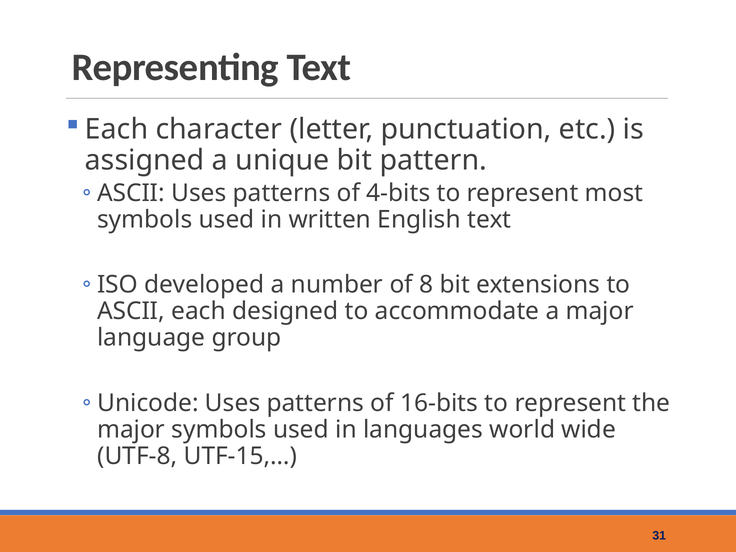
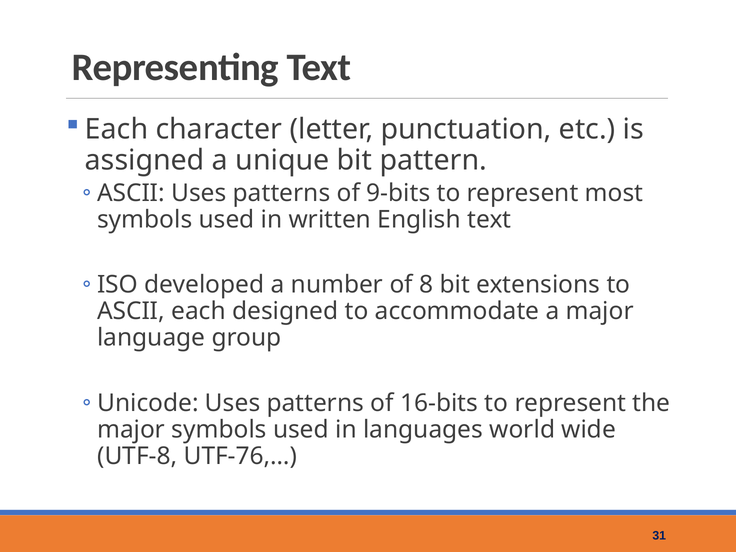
4-bits: 4-bits -> 9-bits (398, 193)
UTF-15,…: UTF-15,… -> UTF-76,… (240, 456)
